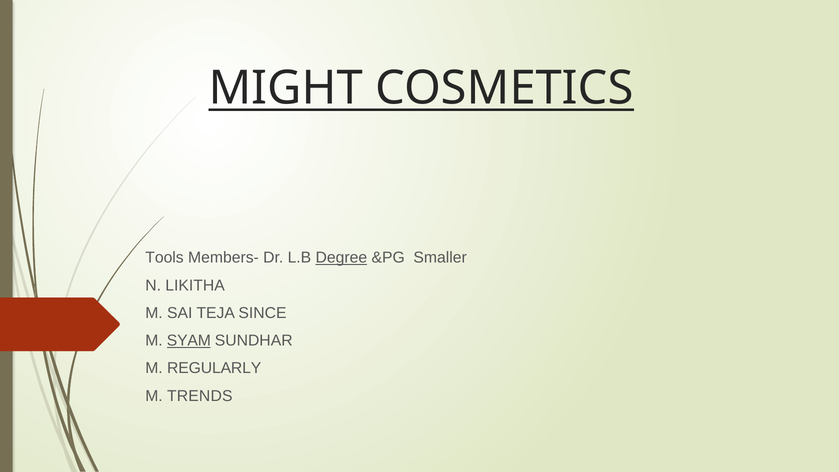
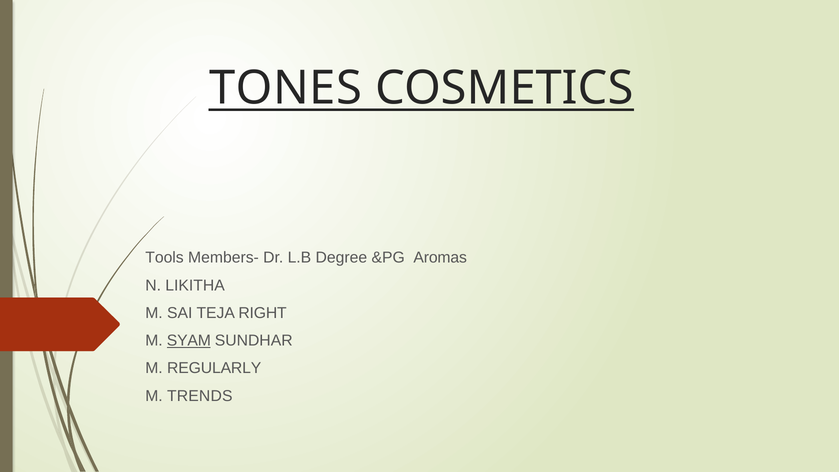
MIGHT: MIGHT -> TONES (286, 88)
Degree underline: present -> none (341, 258)
Smaller: Smaller -> Aromas (440, 258)
SINCE: SINCE -> RIGHT (263, 313)
